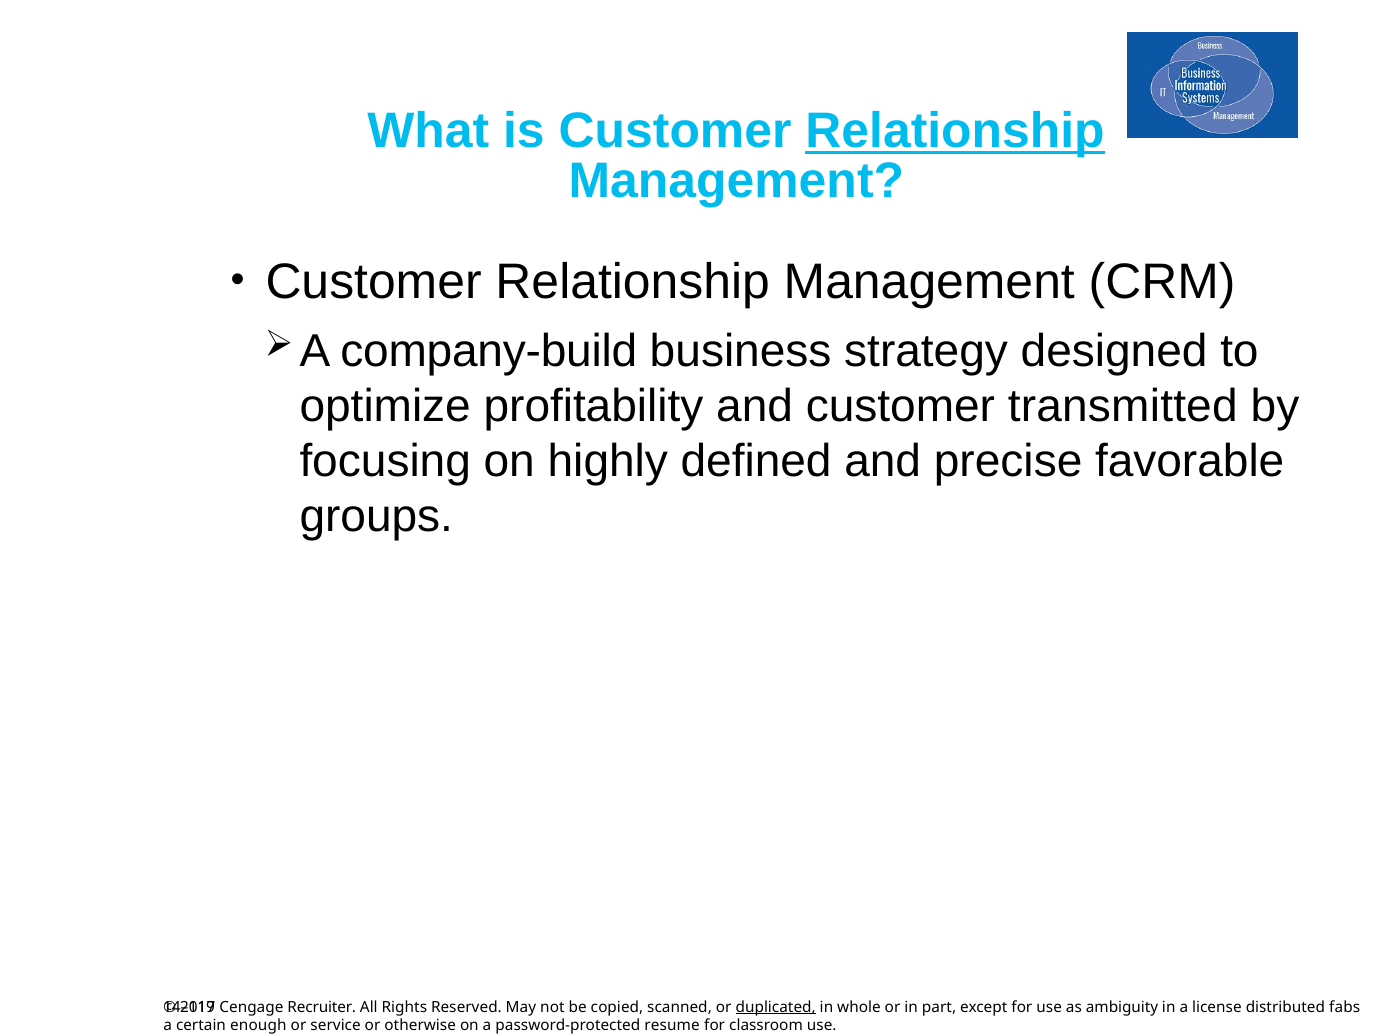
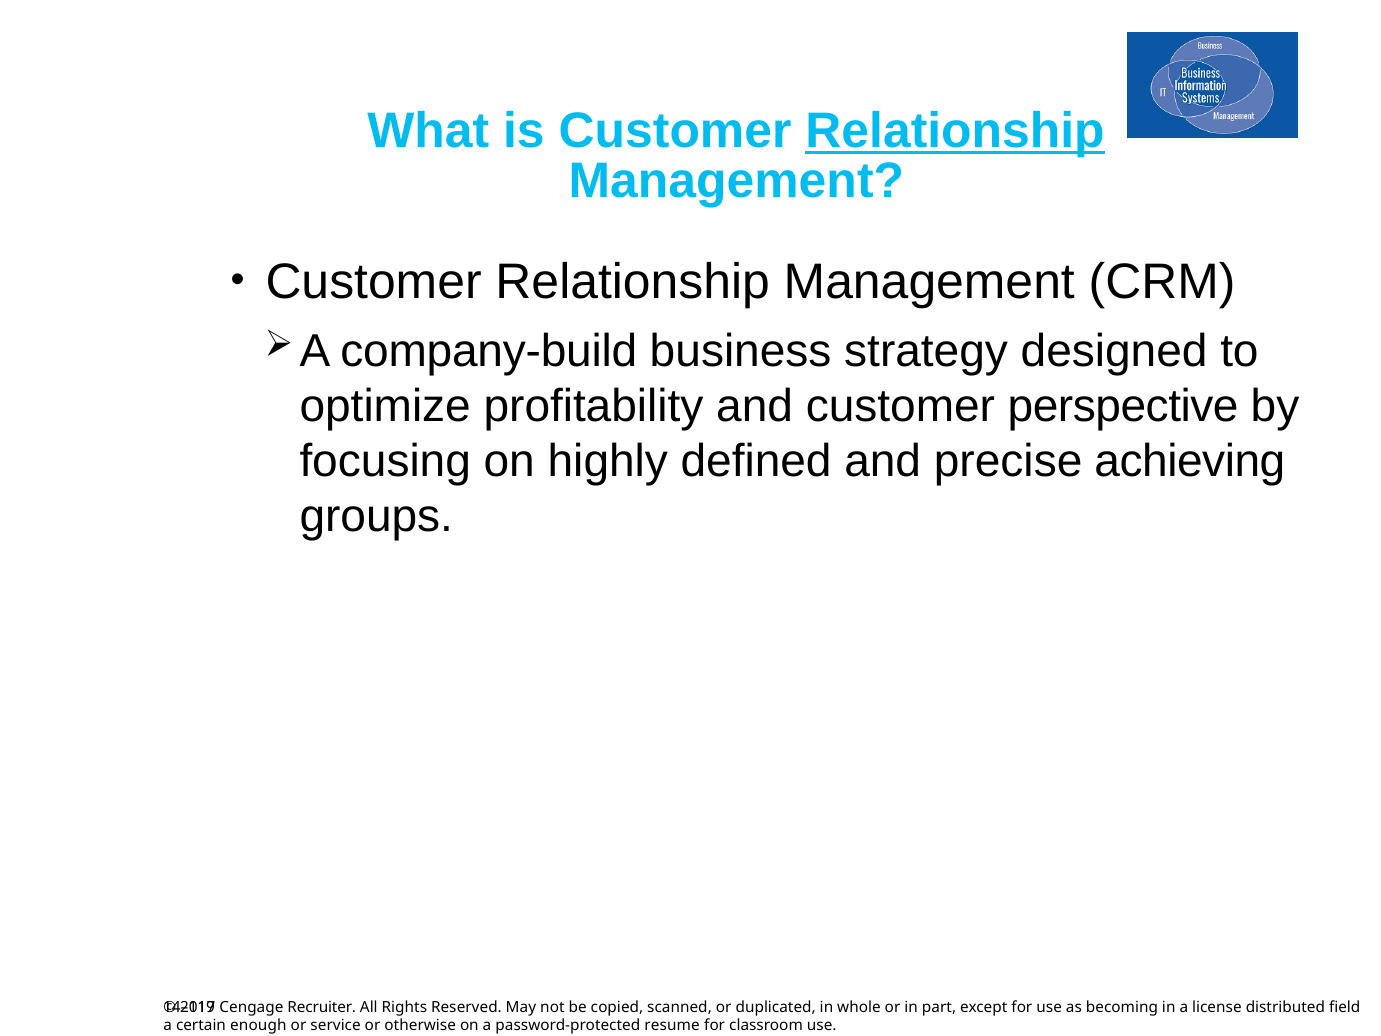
transmitted: transmitted -> perspective (1123, 406)
favorable: favorable -> achieving (1190, 461)
duplicated underline: present -> none (776, 1007)
ambiguity: ambiguity -> becoming (1122, 1007)
fabs: fabs -> field (1345, 1007)
